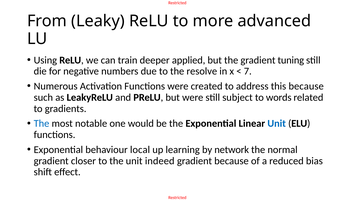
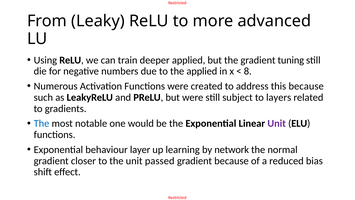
the resolve: resolve -> applied (202, 71)
7: 7 -> 8 (248, 71)
words: words -> layers (279, 97)
Unit colour: blue -> purple (277, 123)
local: local -> layer (140, 149)
indeed: indeed -> passed (160, 161)
